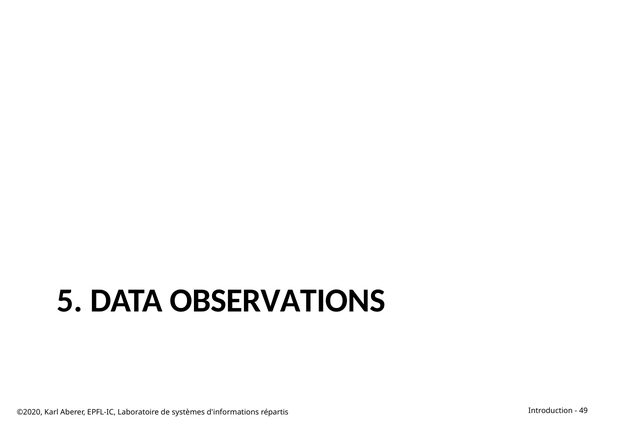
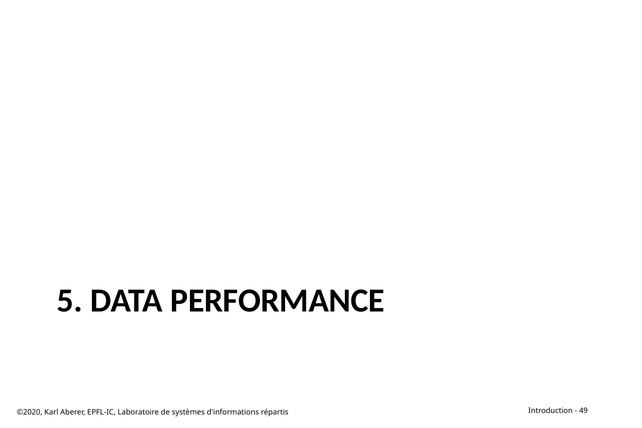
OBSERVATIONS: OBSERVATIONS -> PERFORMANCE (278, 301)
